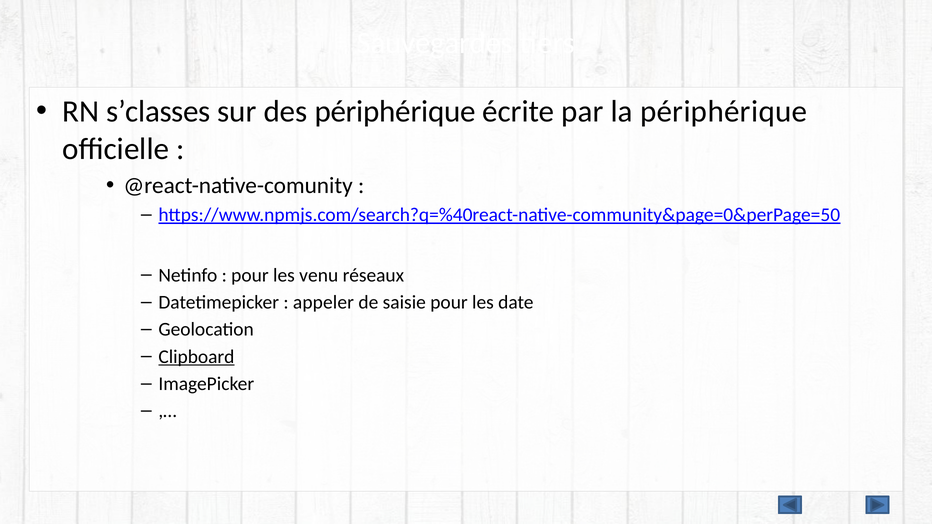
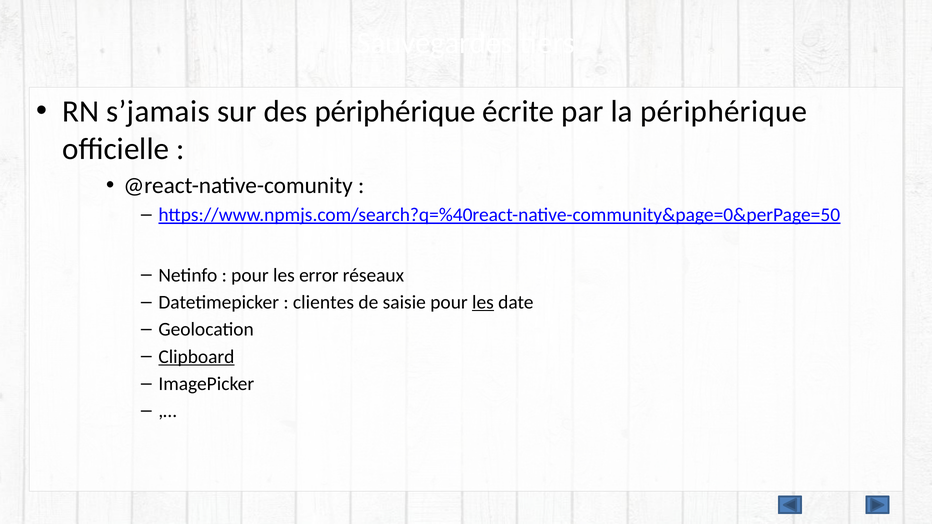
s’classes: s’classes -> s’jamais (158, 112)
venu: venu -> error (319, 275)
appeler: appeler -> clientes (324, 302)
les underline: none -> present (483, 302)
